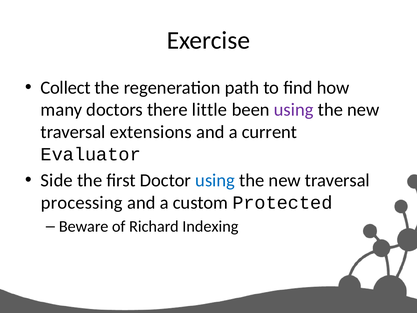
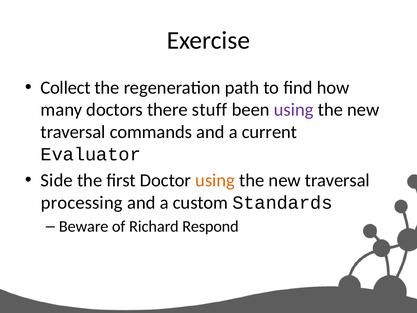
little: little -> stuff (210, 110)
extensions: extensions -> commands (151, 132)
using colour: blue -> orange (215, 180)
Protected: Protected -> Standards (282, 202)
Indexing: Indexing -> Respond (210, 226)
